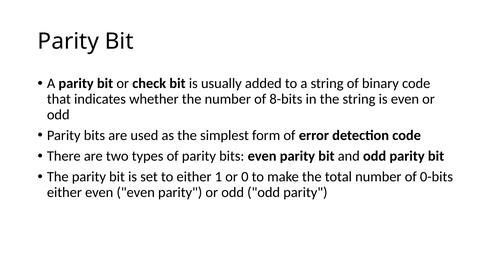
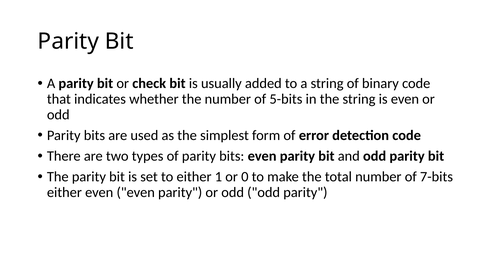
8-bits: 8-bits -> 5-bits (286, 99)
0-bits: 0-bits -> 7-bits (436, 177)
